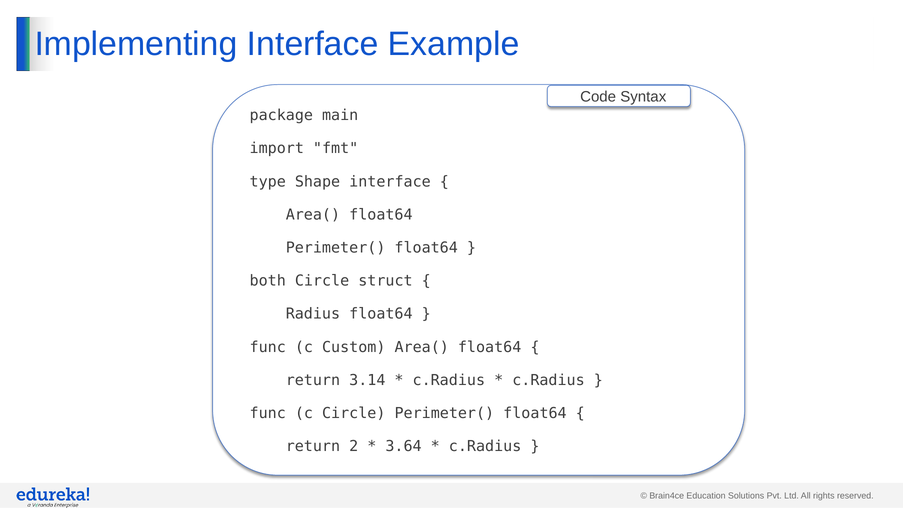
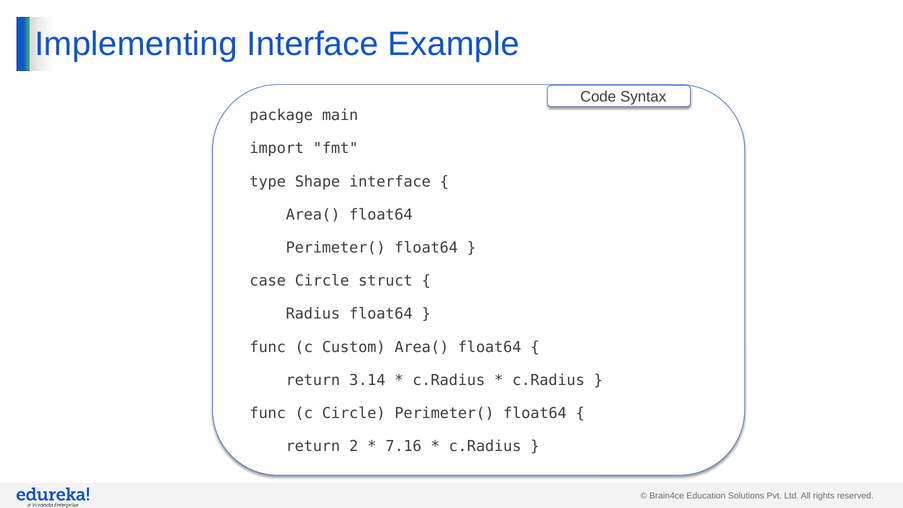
both: both -> case (268, 281)
3.64: 3.64 -> 7.16 (404, 446)
